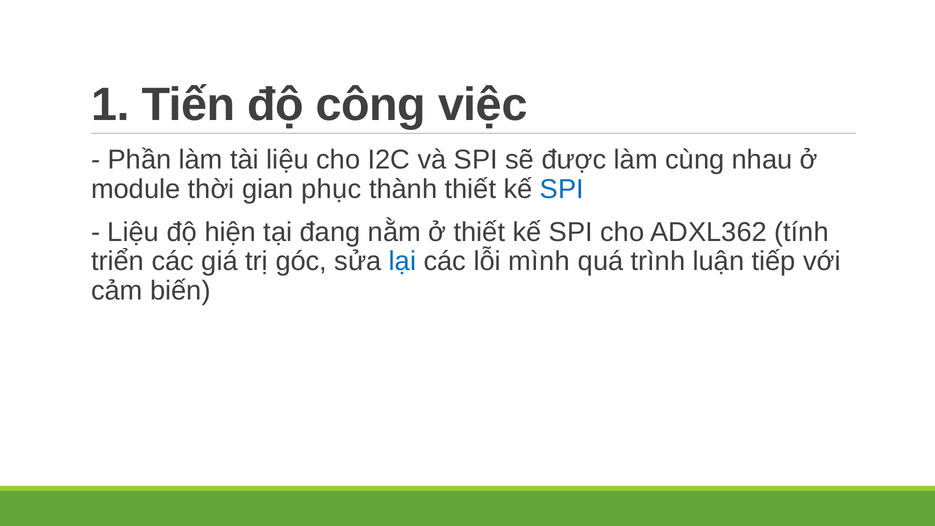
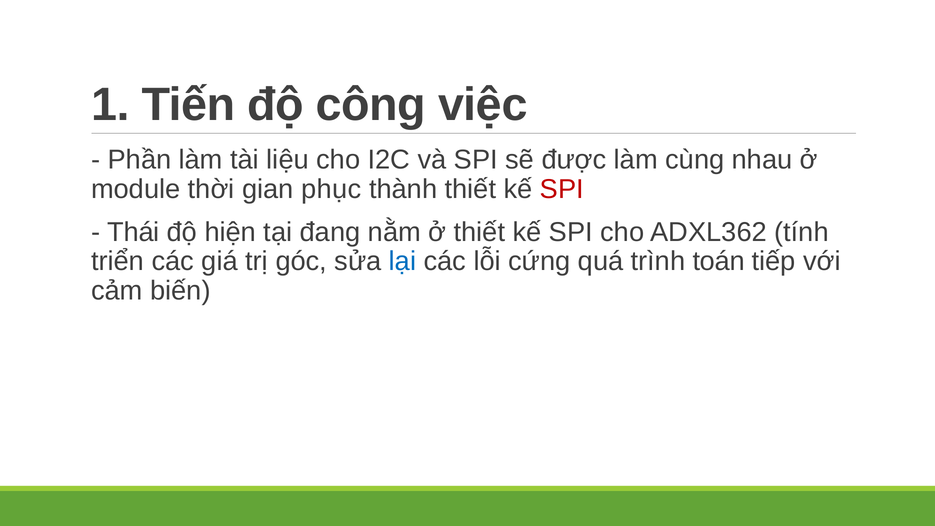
SPI colour: blue -> red (562, 189)
Liệu: Liệu -> Thái (133, 232)
mình: mình -> cứng (539, 261)
luận: luận -> toán (719, 261)
